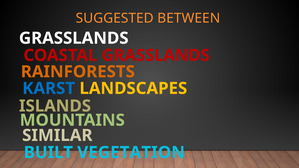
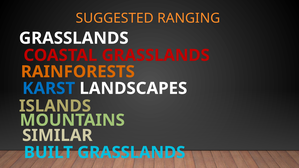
BETWEEN: BETWEEN -> RANGING (189, 18)
LANDSCAPES colour: yellow -> white (133, 88)
BUILT VEGETATION: VEGETATION -> GRASSLANDS (131, 153)
